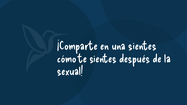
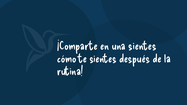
sexual: sexual -> rutina (70, 71)
